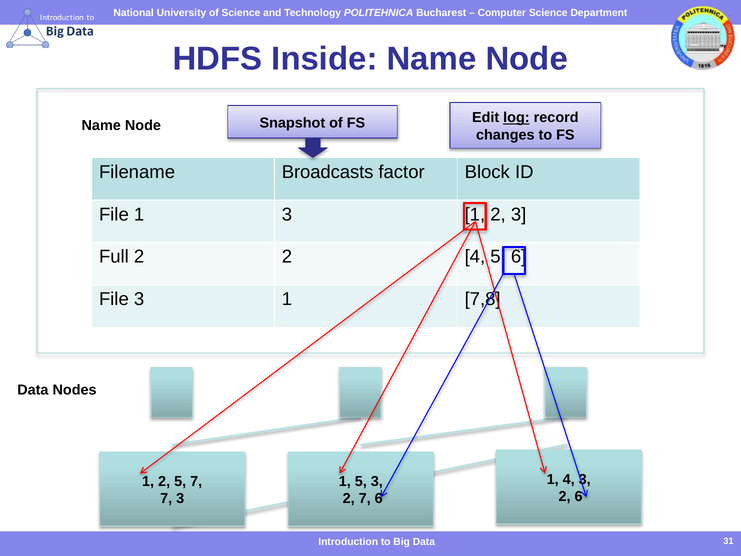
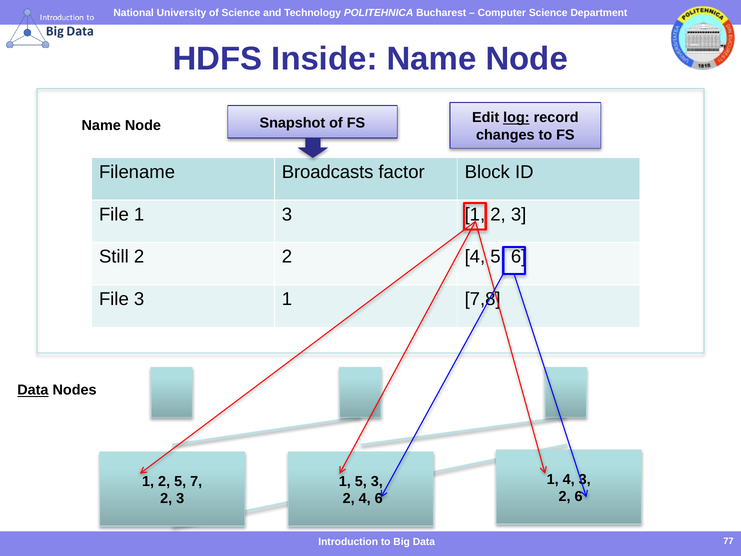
Full: Full -> Still (114, 257)
Data underline: none -> present (33, 390)
7: 7 -> 2 (166, 498)
7: 7 -> 4 (365, 498)
31: 31 -> 77 (728, 541)
